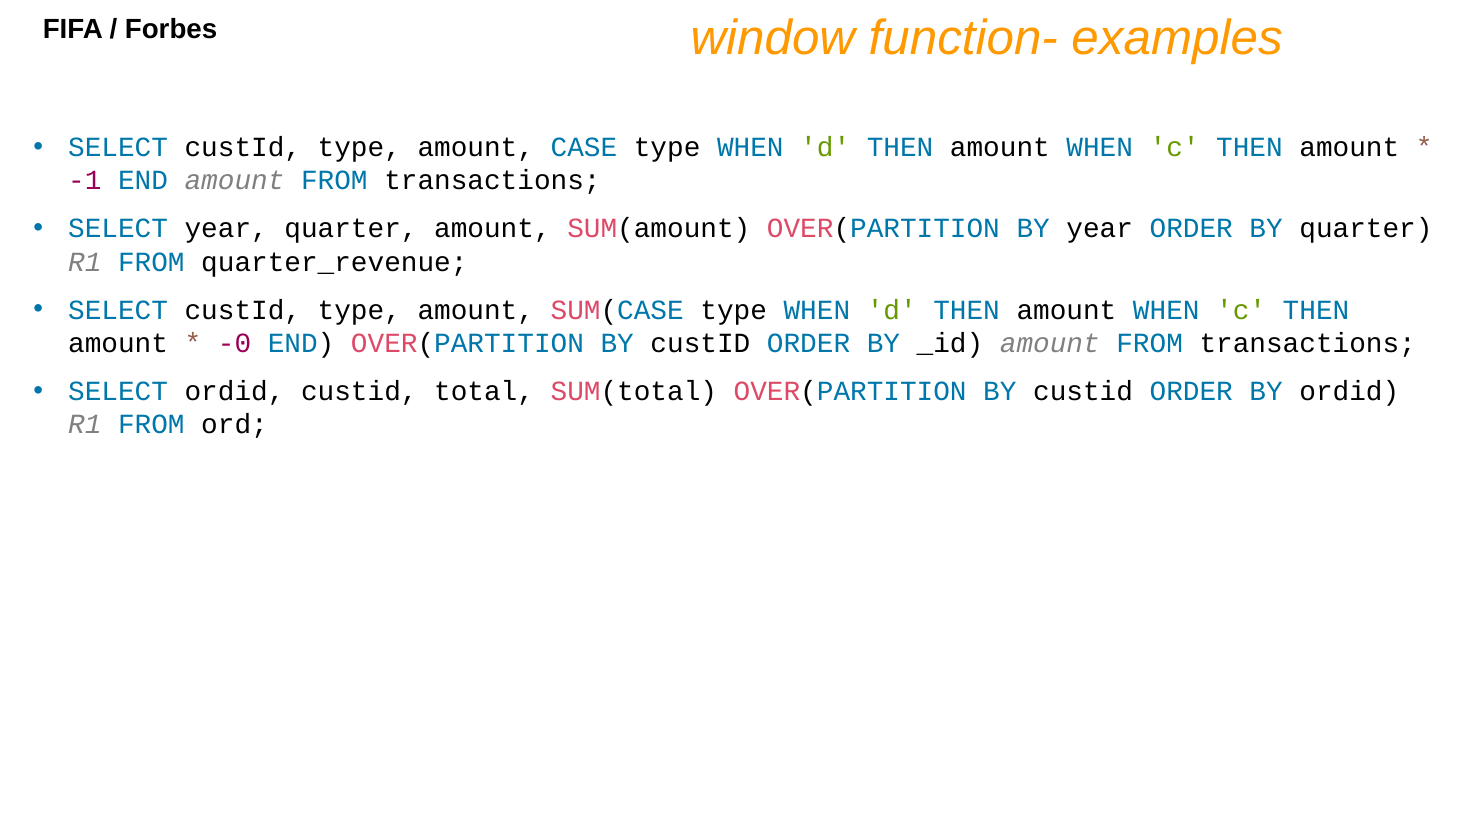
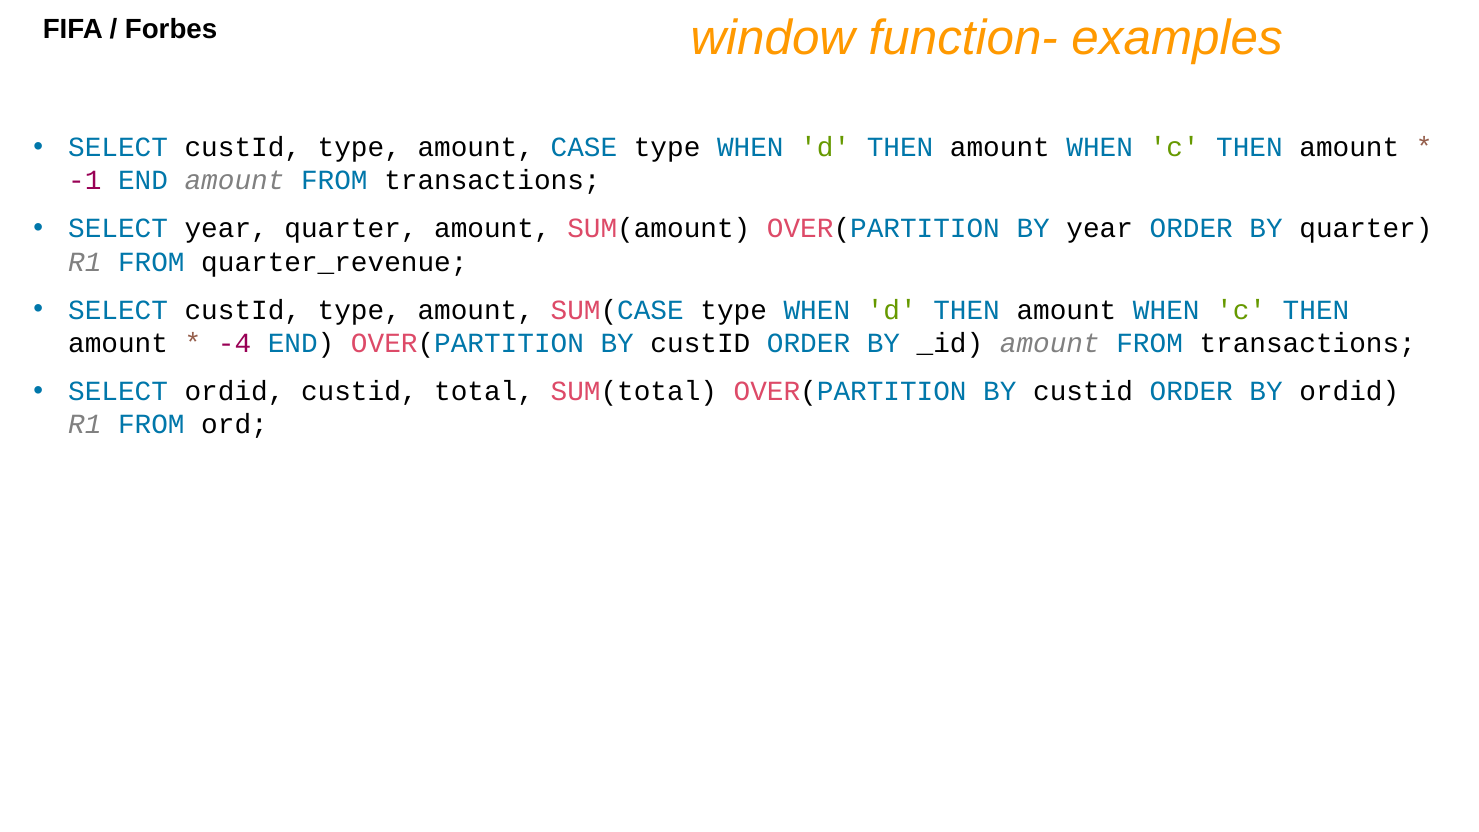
-0: -0 -> -4 (235, 343)
